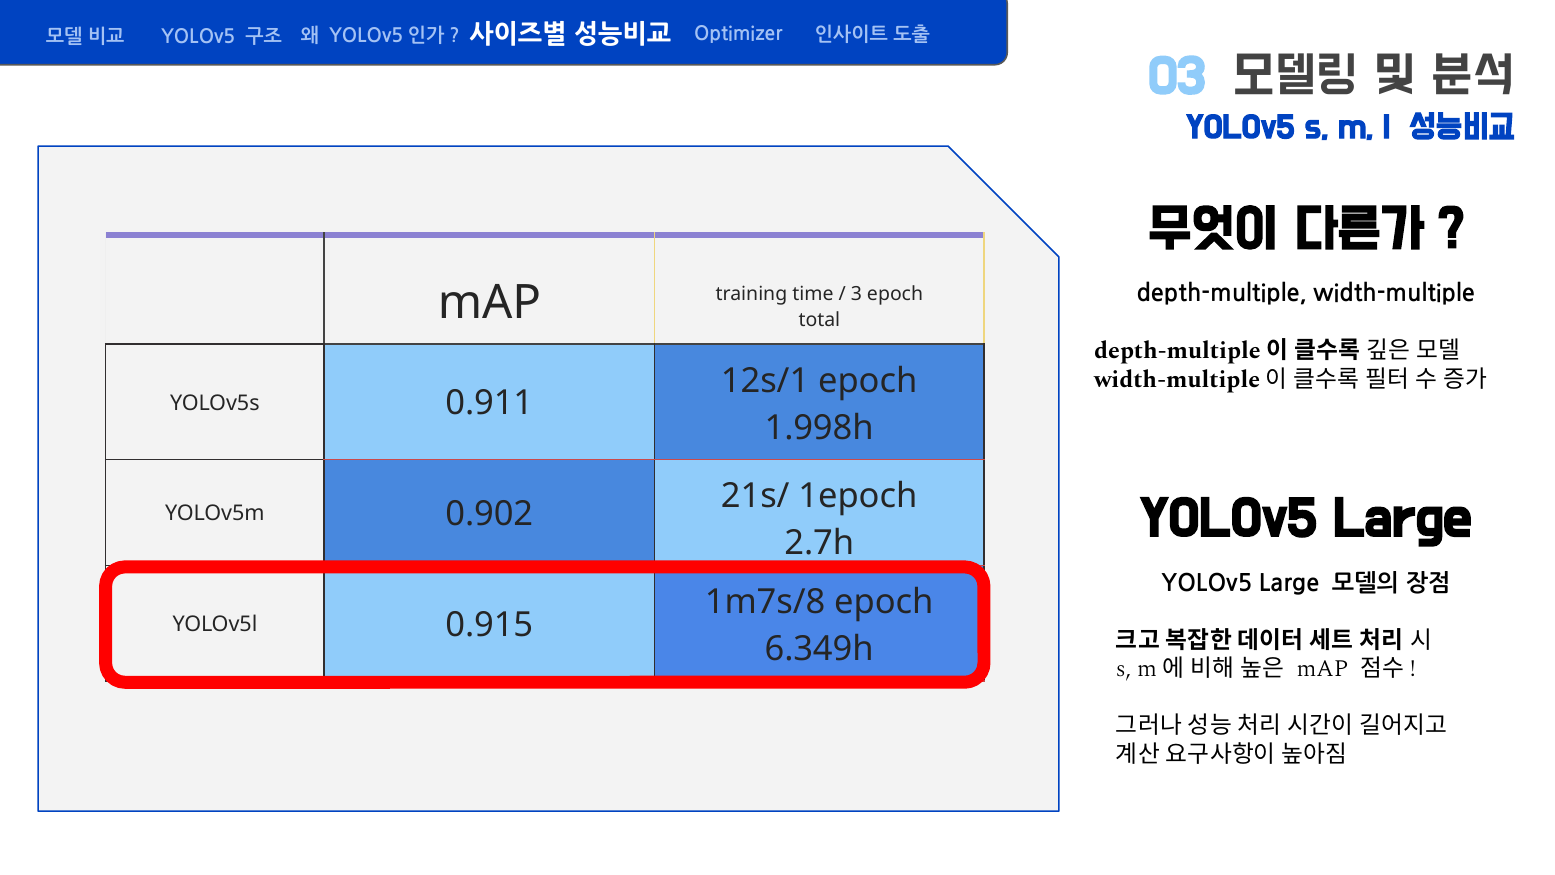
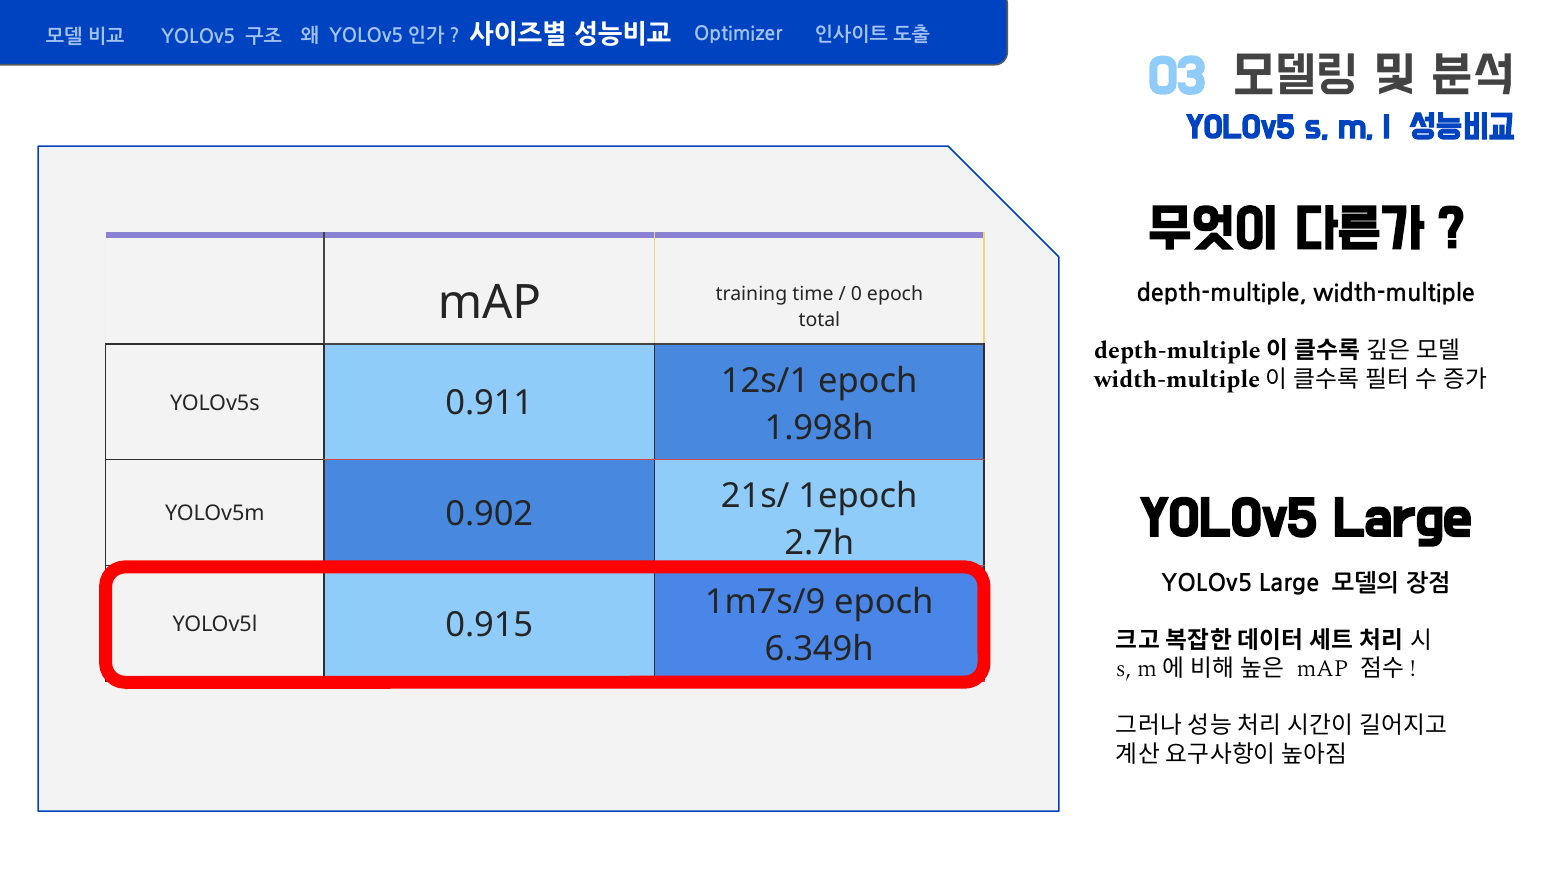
3: 3 -> 0 (856, 294)
1m7s/8: 1m7s/8 -> 1m7s/9 (765, 602)
